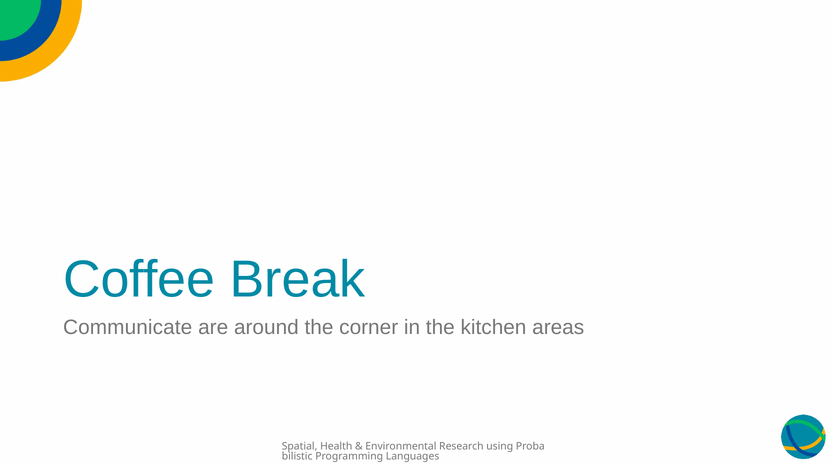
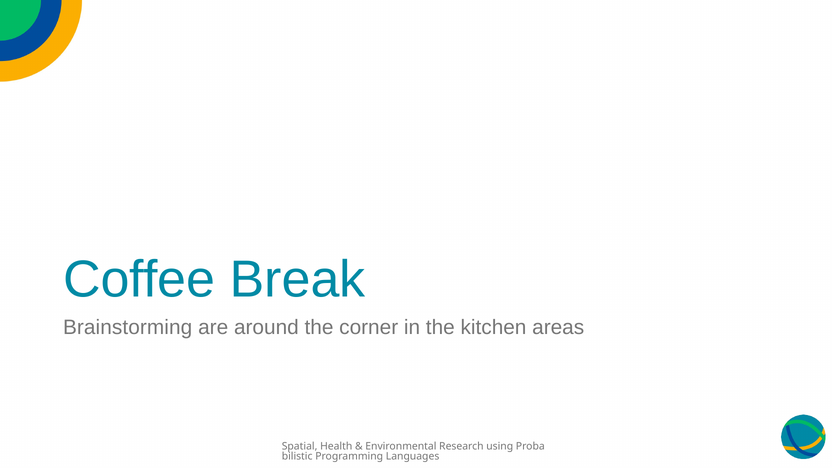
Communicate: Communicate -> Brainstorming (128, 327)
